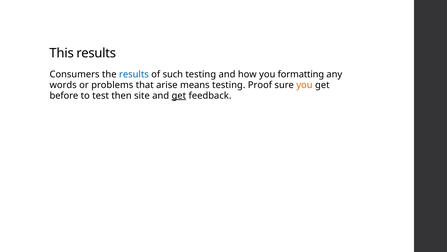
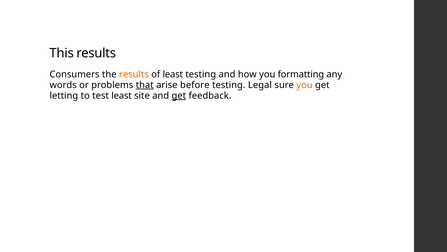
results colour: blue -> orange (134, 74)
of such: such -> least (173, 74)
that underline: none -> present (145, 85)
means: means -> before (195, 85)
Proof: Proof -> Legal (260, 85)
before: before -> letting (64, 95)
test then: then -> least (122, 95)
